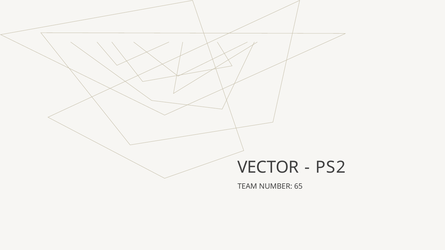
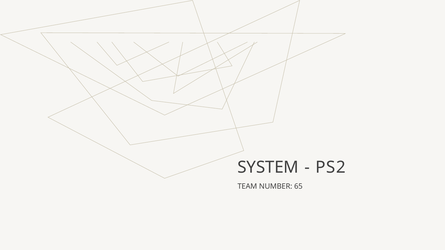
VECTOR: VECTOR -> SYSTEM (268, 168)
